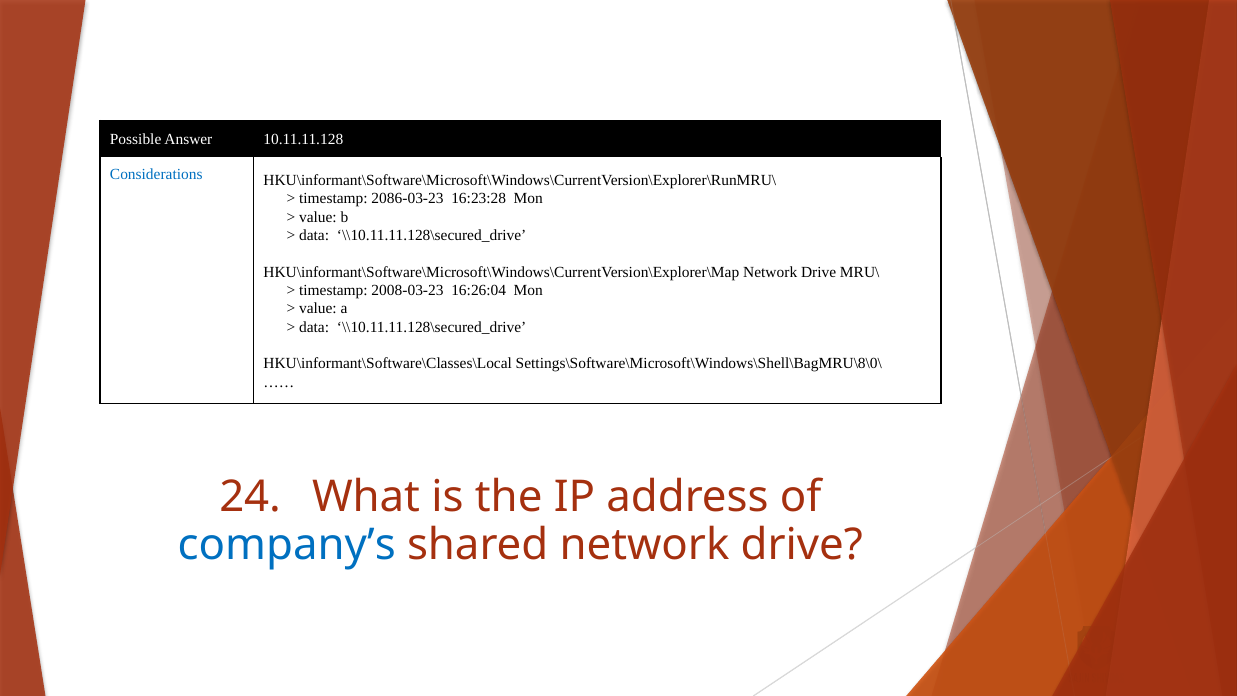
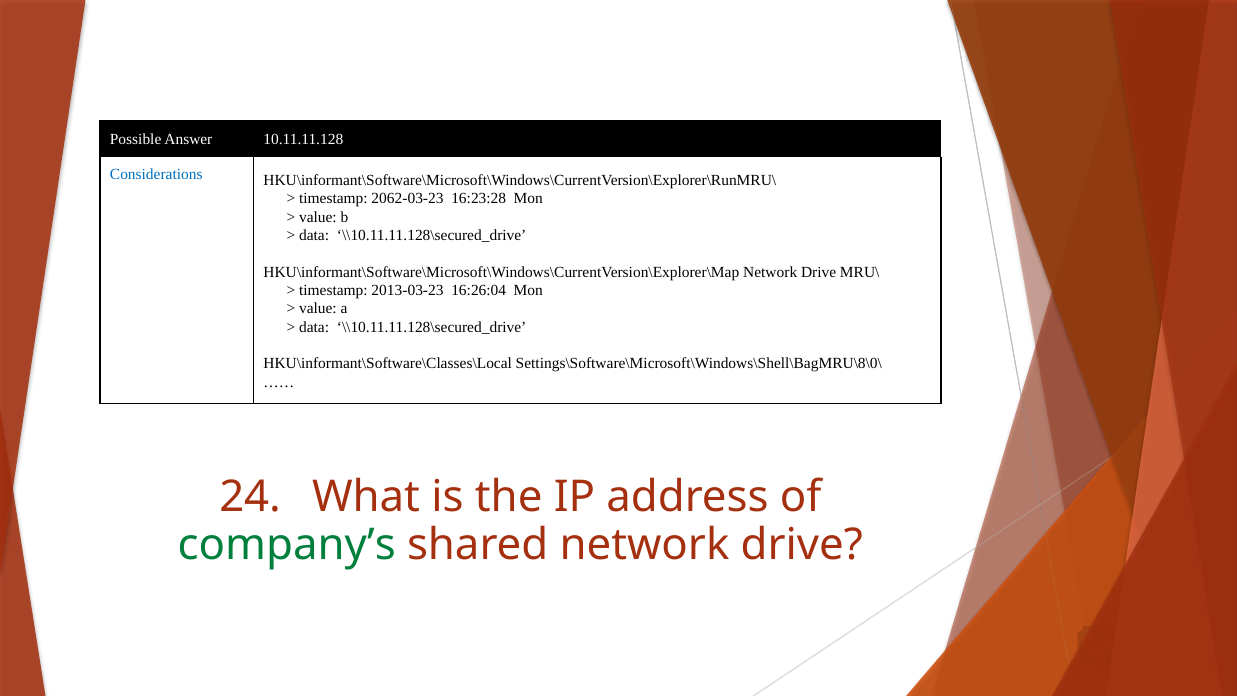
2086-03-23: 2086-03-23 -> 2062-03-23 (408, 199)
2008-03-23: 2008-03-23 -> 2013-03-23 (408, 290)
company’s colour: blue -> green (287, 545)
